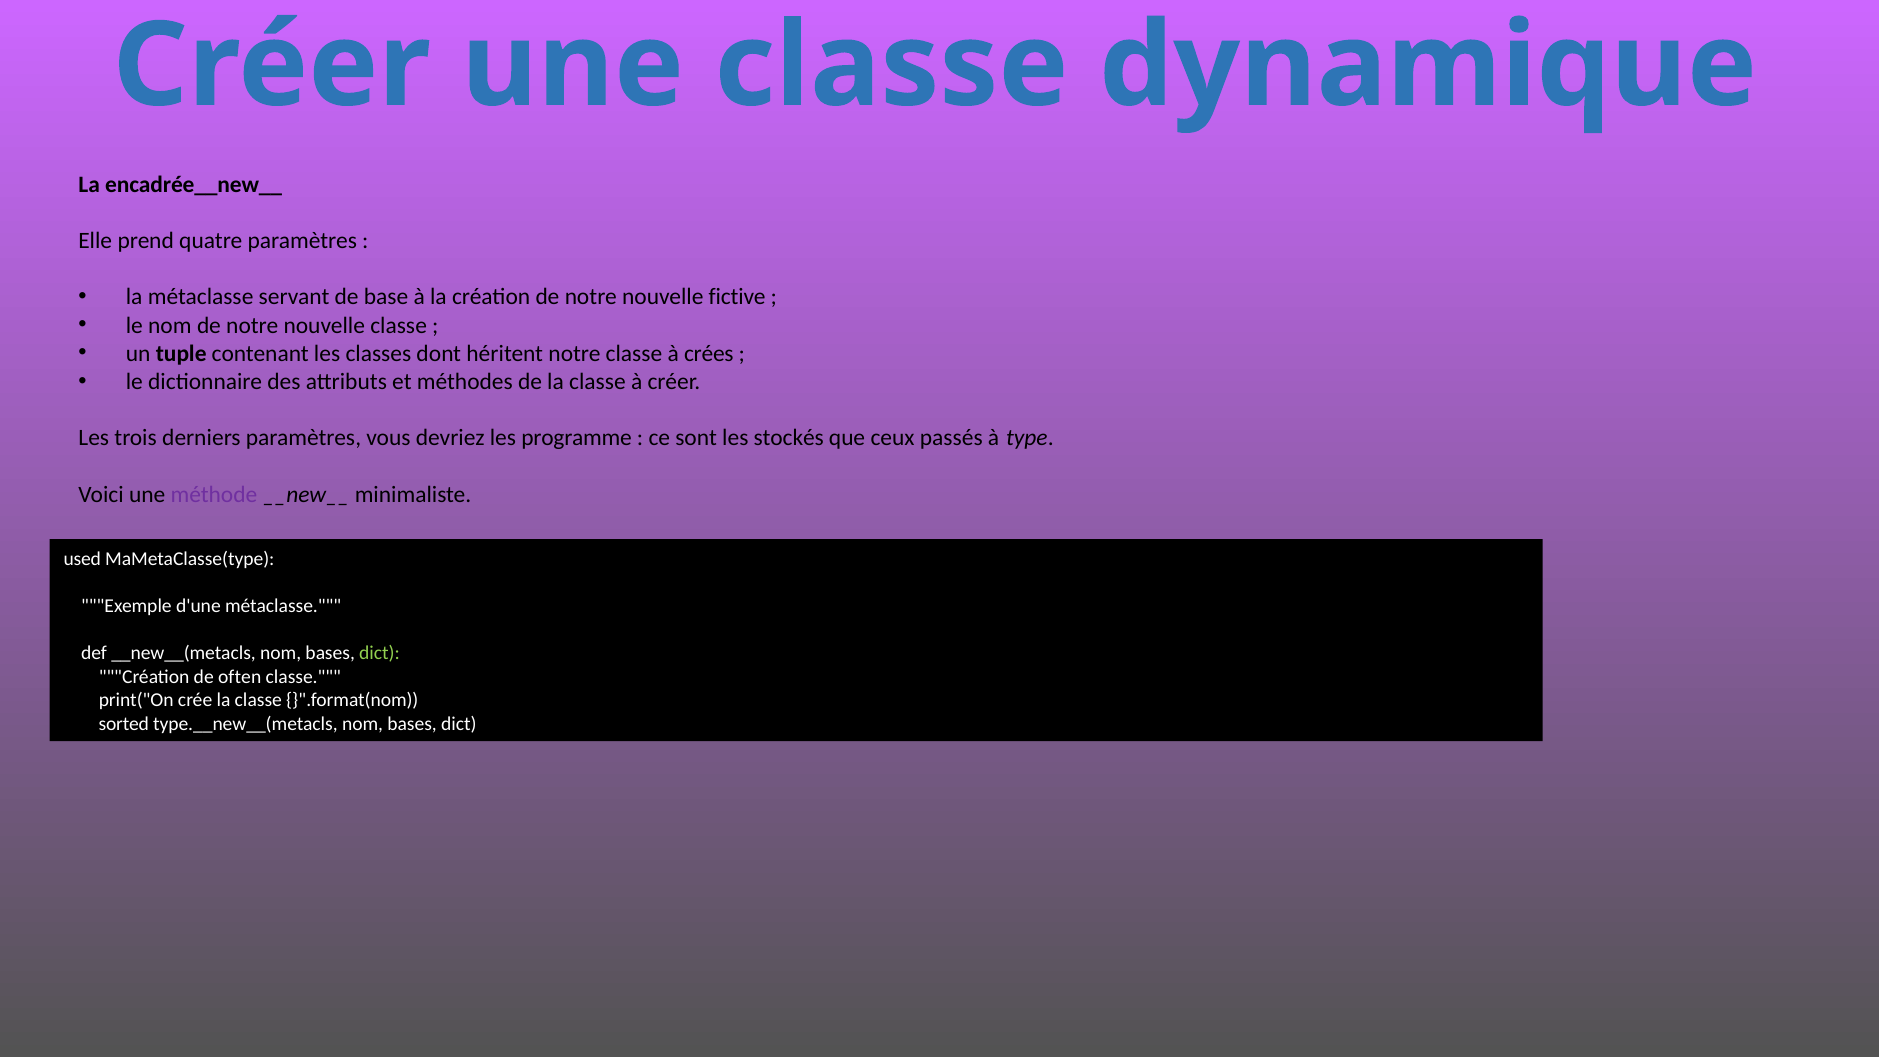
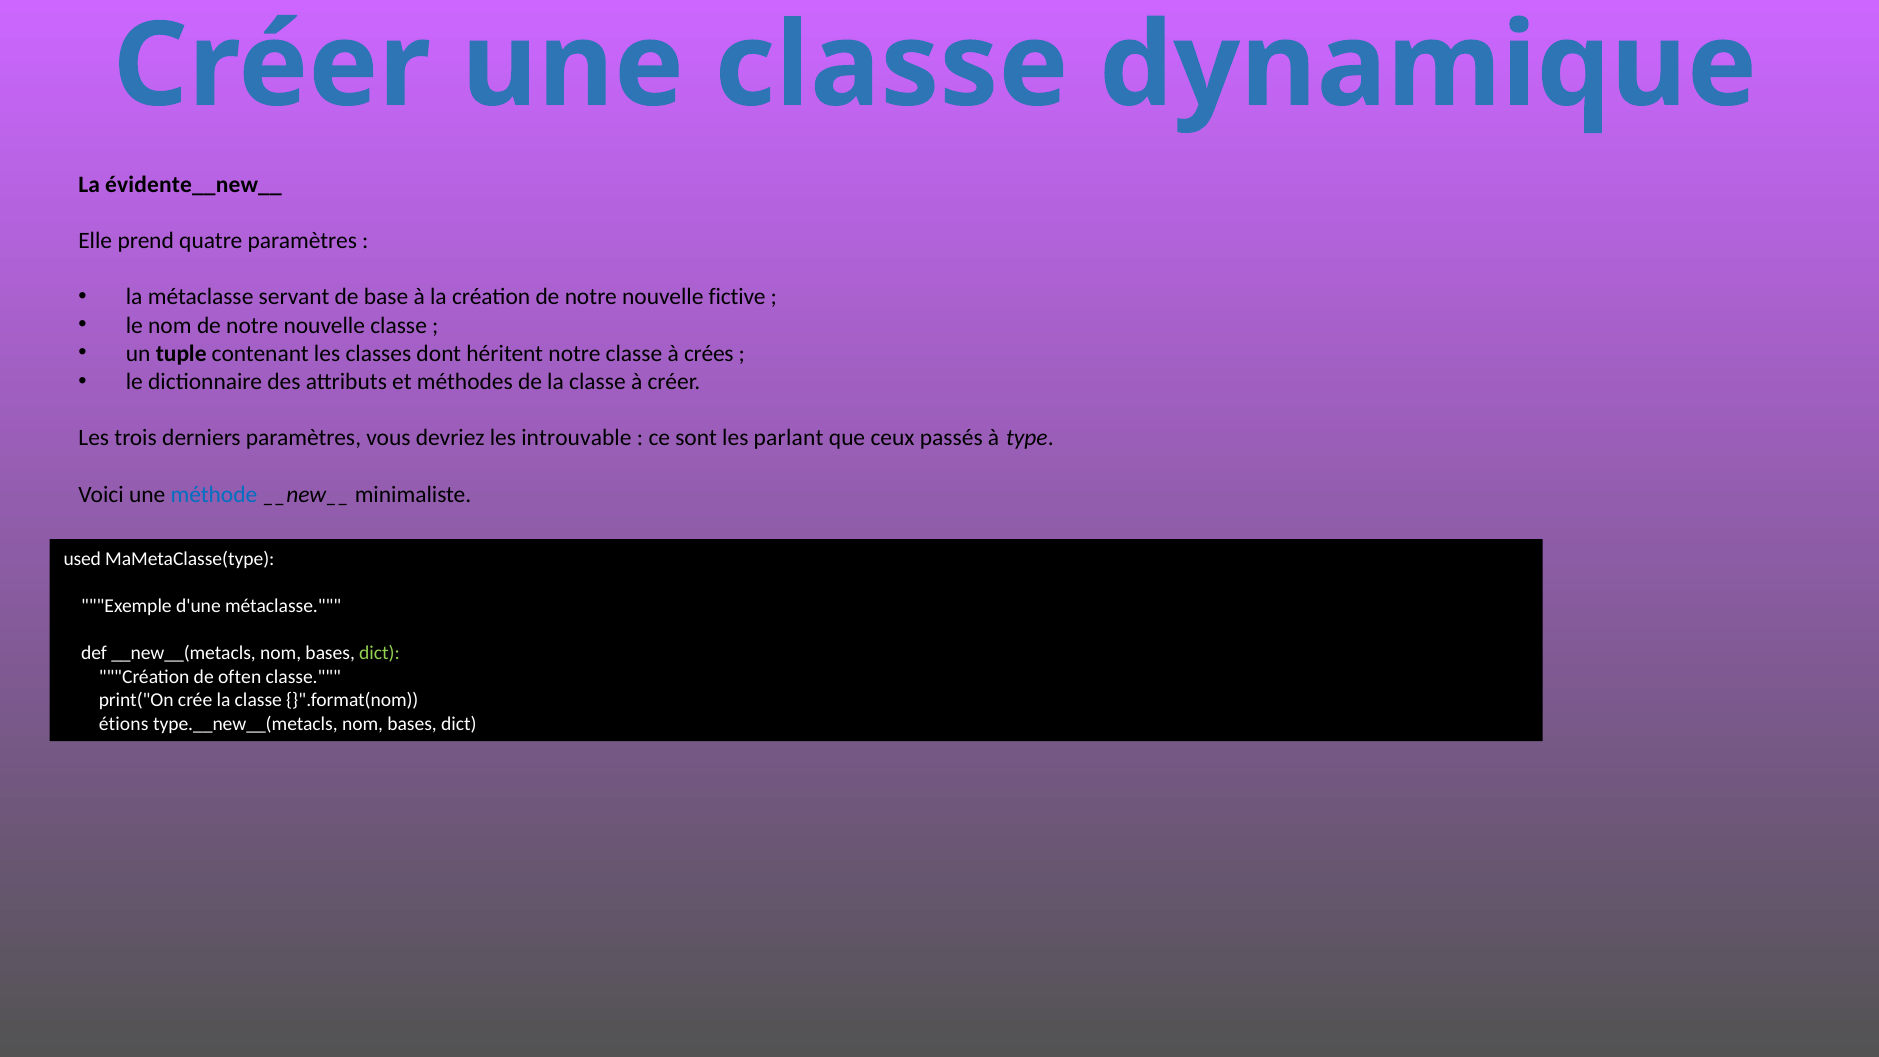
encadrée__new__: encadrée__new__ -> évidente__new__ (193, 184)
programme: programme -> introuvable (576, 438)
stockés: stockés -> parlant (789, 438)
méthode colour: purple -> blue (214, 494)
sorted: sorted -> étions (124, 724)
